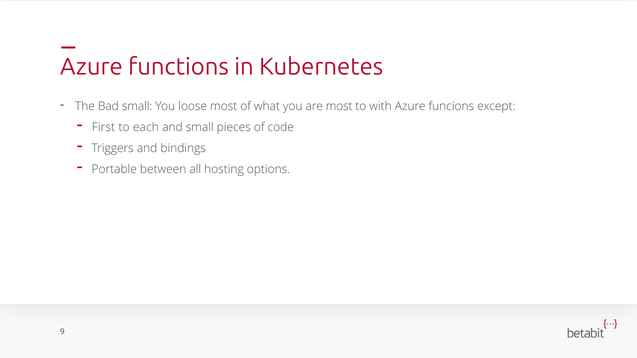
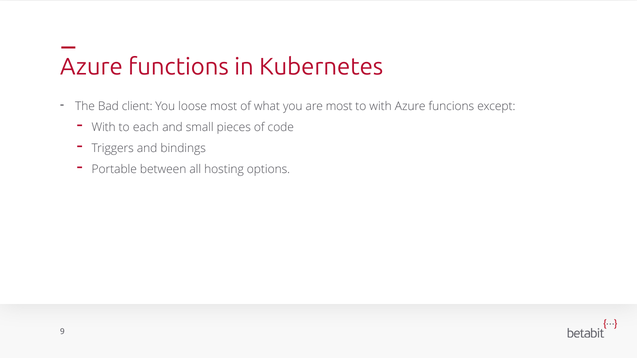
Bad small: small -> client (137, 107)
First: First -> With (104, 128)
